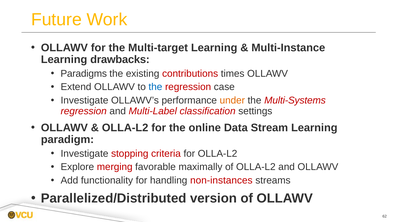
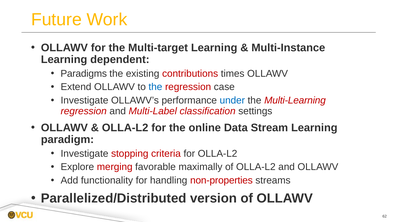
drawbacks: drawbacks -> dependent (120, 60)
under colour: orange -> blue (232, 100)
Multi-Systems: Multi-Systems -> Multi-Learning (295, 100)
non-instances: non-instances -> non-properties (221, 181)
